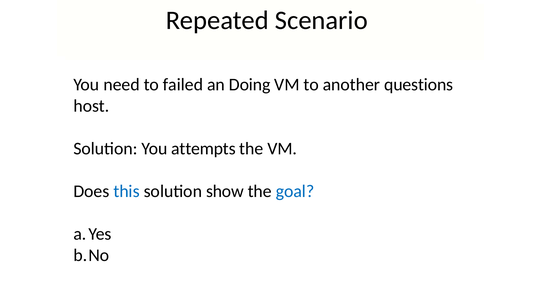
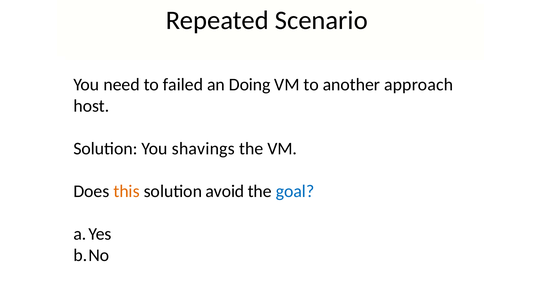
questions: questions -> approach (419, 85)
attempts: attempts -> shavings (203, 149)
this colour: blue -> orange (127, 191)
show: show -> avoid (225, 191)
